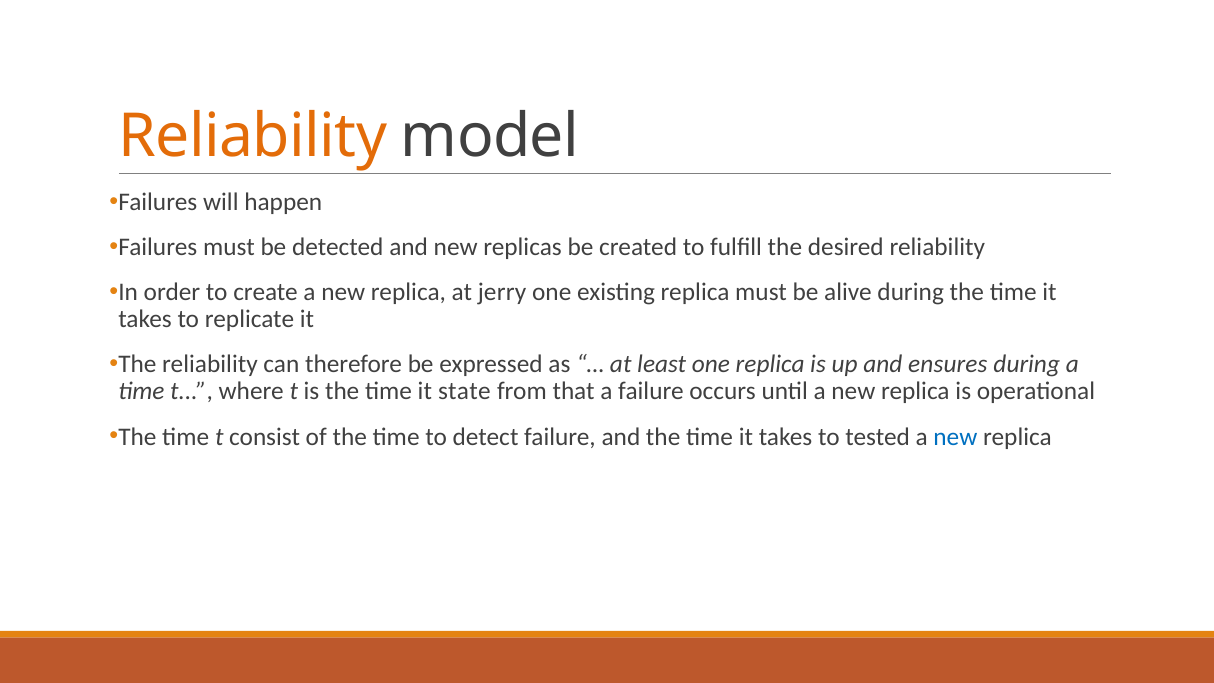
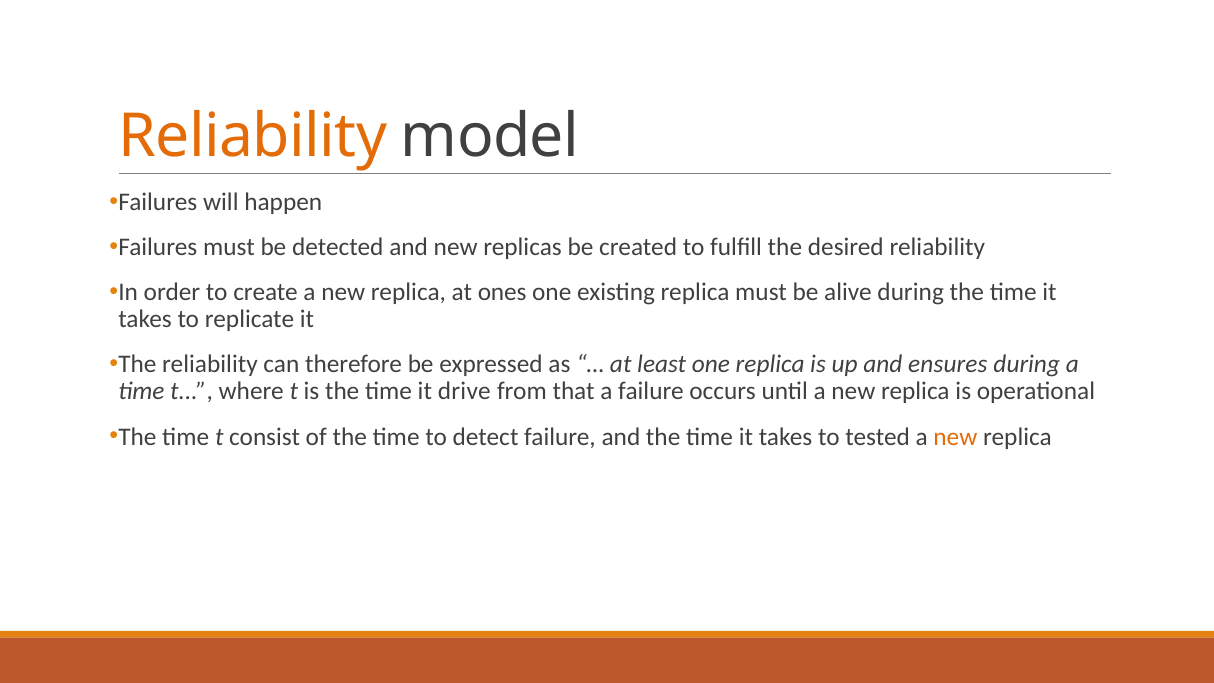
jerry: jerry -> ones (502, 292)
state: state -> drive (464, 392)
new colour: blue -> orange (955, 437)
